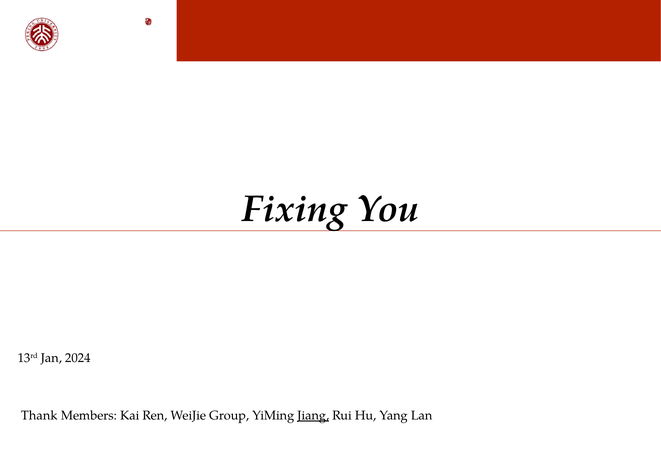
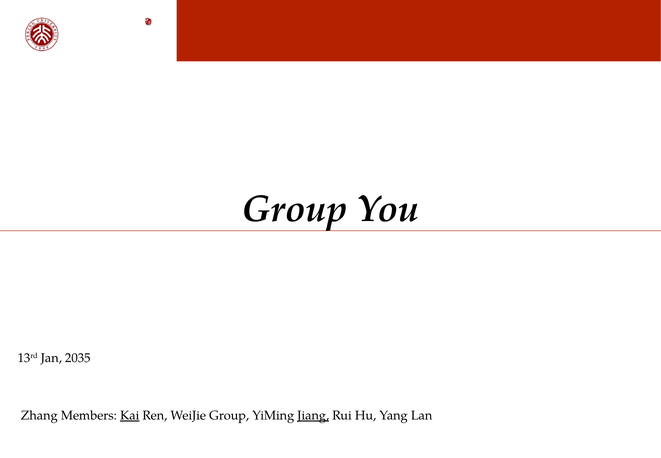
Fixing: Fixing -> Group (295, 209)
2024: 2024 -> 2035 (78, 358)
Thank: Thank -> Zhang (39, 415)
Kai underline: none -> present (130, 415)
